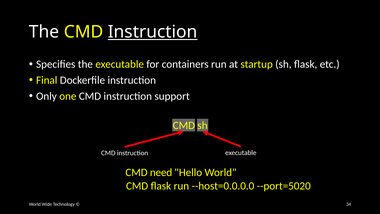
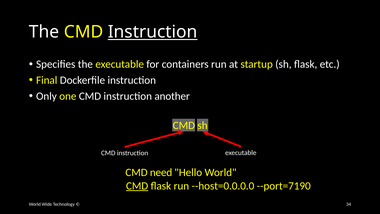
support: support -> another (172, 96)
CMD underline: none -> present (137, 186)
--port=5020: --port=5020 -> --port=7190 (284, 186)
